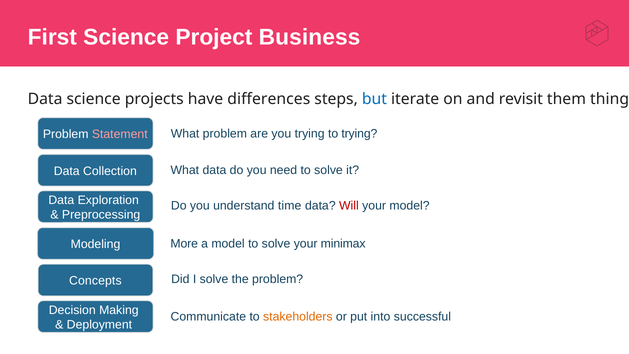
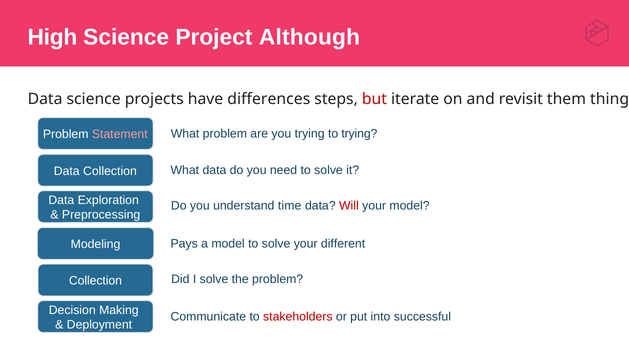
First: First -> High (52, 37)
Business: Business -> Although (309, 37)
but colour: blue -> red (374, 99)
More: More -> Pays (184, 243)
minimax: minimax -> different (343, 243)
Concepts: Concepts -> Collection (95, 281)
stakeholders colour: orange -> red (298, 316)
